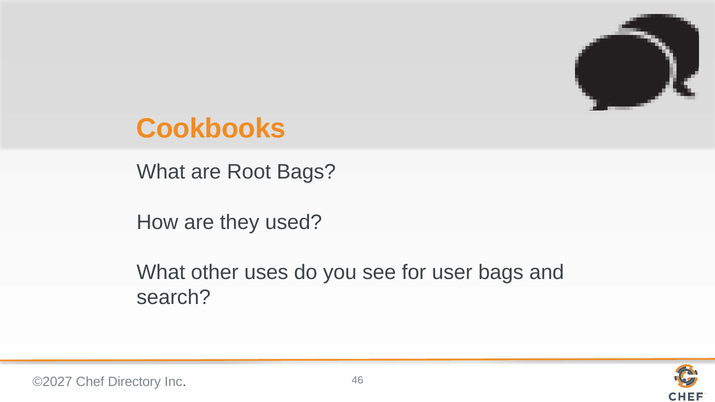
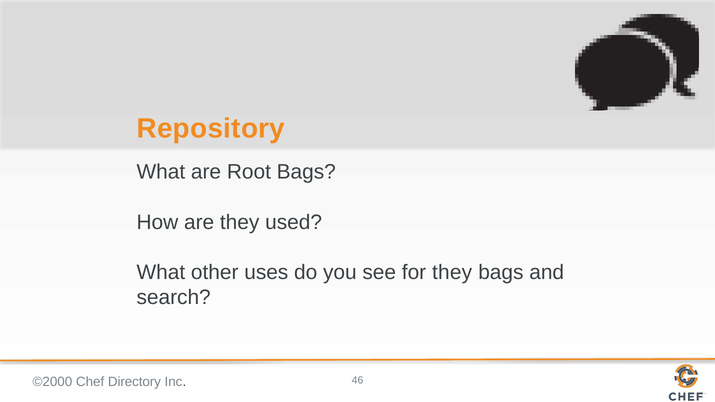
Cookbooks: Cookbooks -> Repository (211, 129)
for user: user -> they (452, 272)
©2027: ©2027 -> ©2000 (52, 382)
